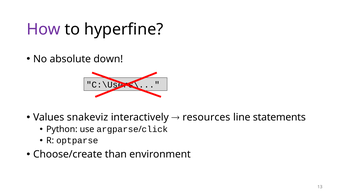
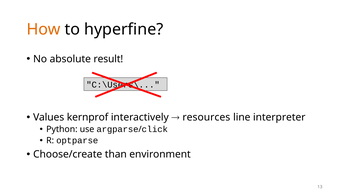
How colour: purple -> orange (44, 29)
down: down -> result (108, 59)
snakeviz: snakeviz -> kernprof (88, 118)
statements: statements -> interpreter (279, 118)
